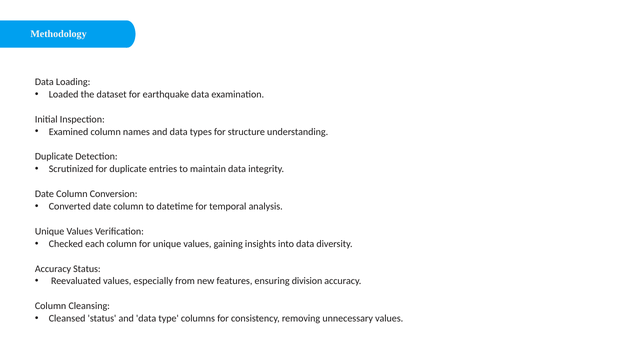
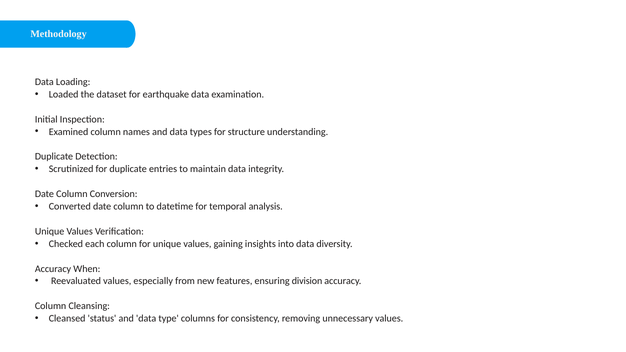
Accuracy Status: Status -> When (87, 269)
